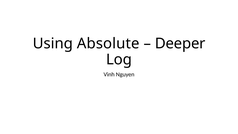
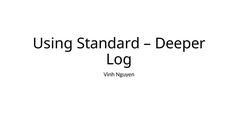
Absolute: Absolute -> Standard (108, 43)
